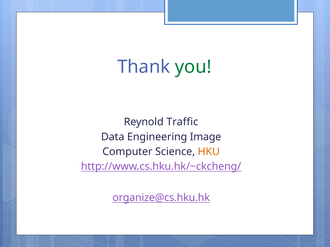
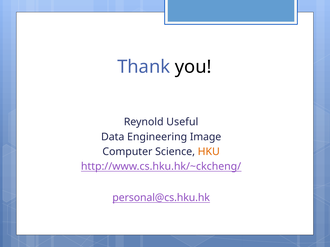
you colour: green -> black (193, 67)
Traffic: Traffic -> Useful (182, 122)
organize@cs.hku.hk: organize@cs.hku.hk -> personal@cs.hku.hk (161, 198)
